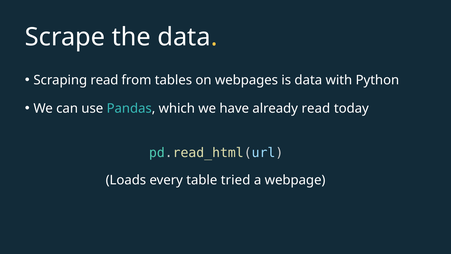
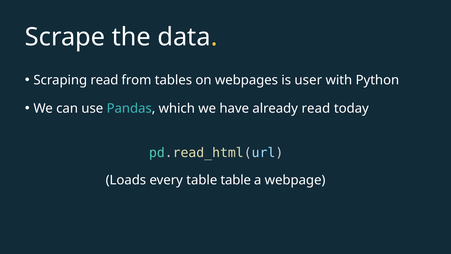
is data: data -> user (308, 80)
table tried: tried -> table (236, 180)
